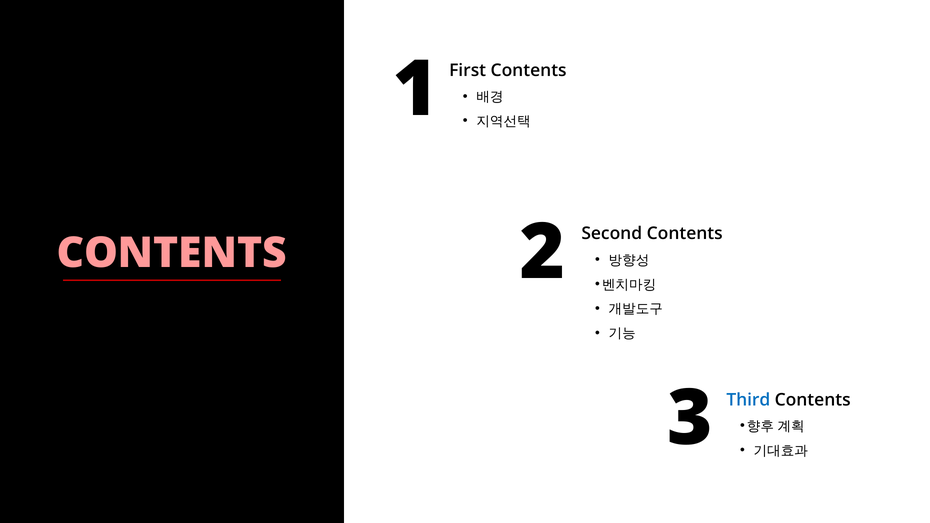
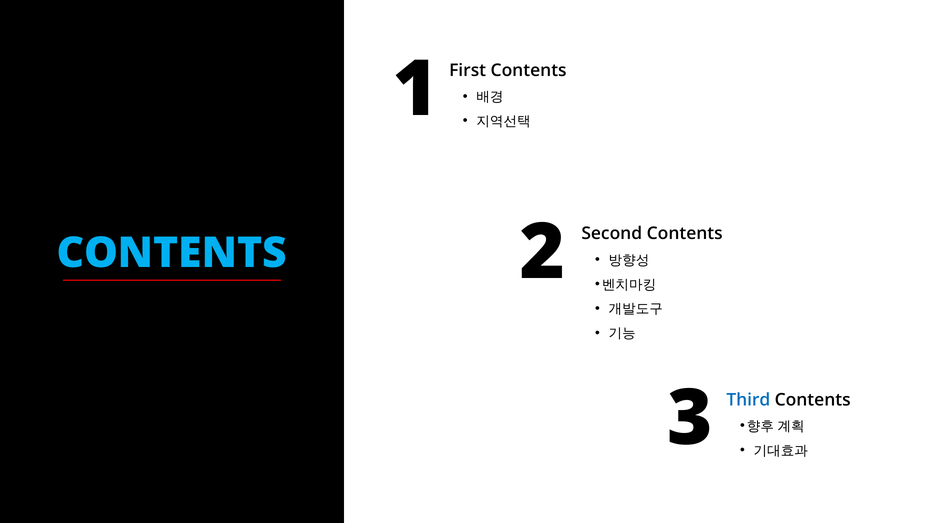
CONTENTS colour: pink -> light blue (172, 253)
